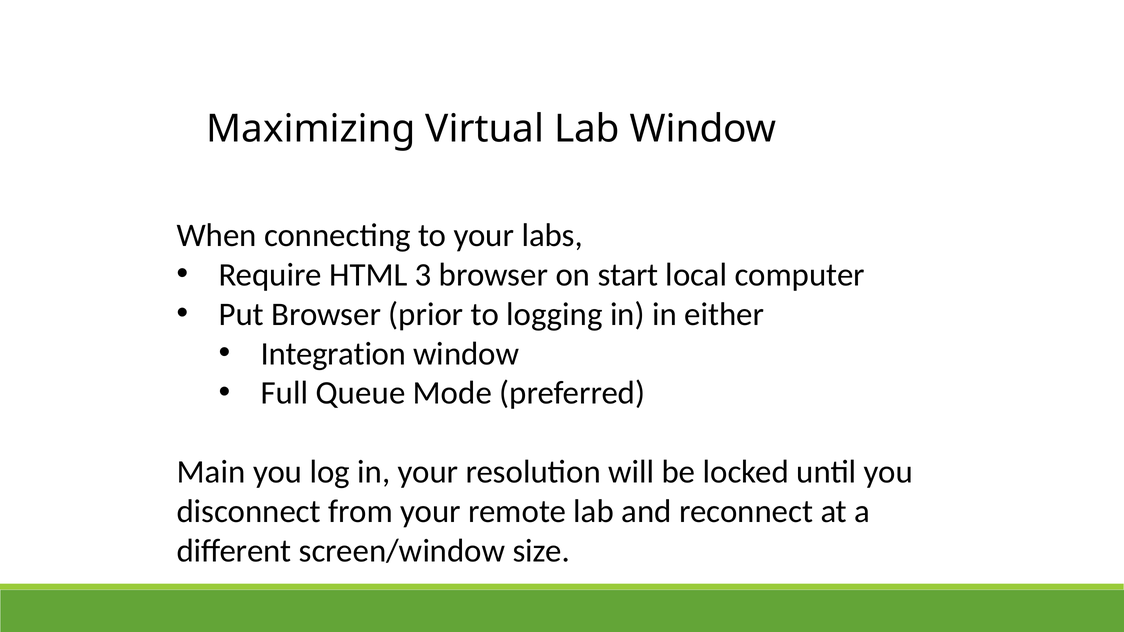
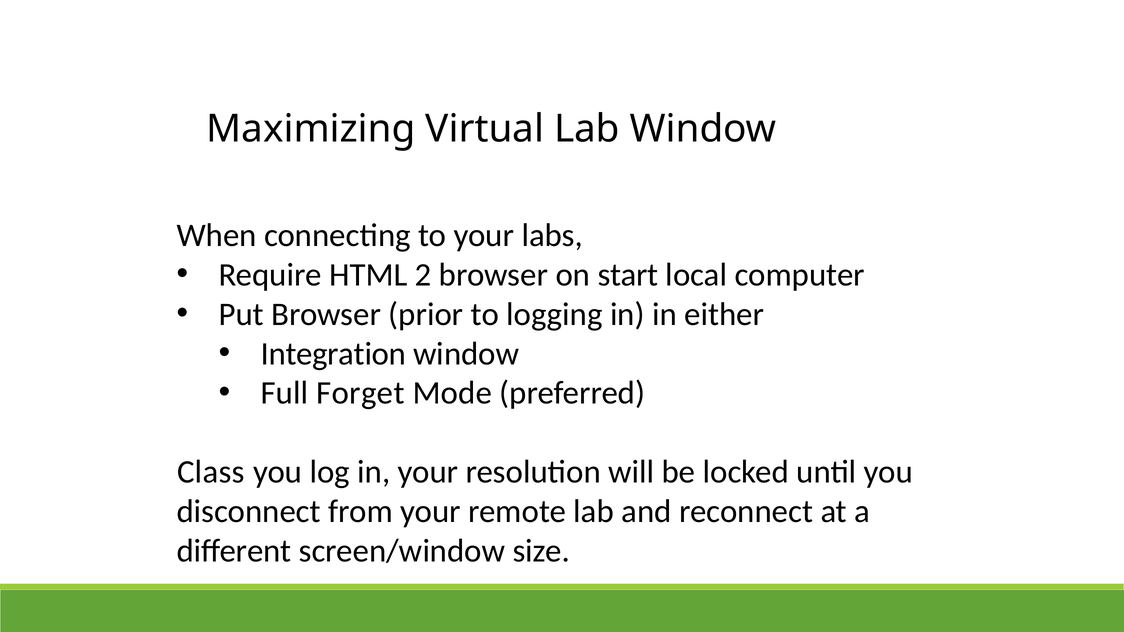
3: 3 -> 2 (423, 275)
Queue: Queue -> Forget (360, 393)
Main: Main -> Class (211, 472)
